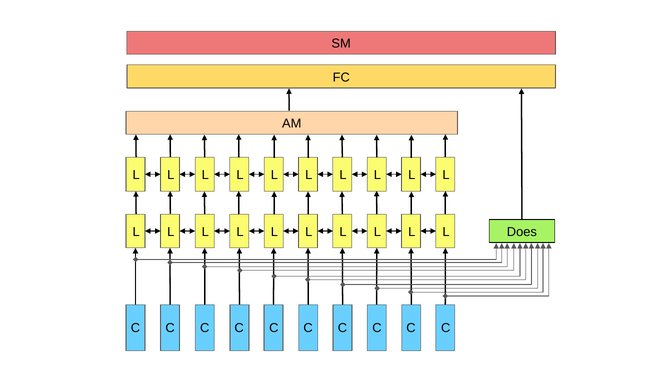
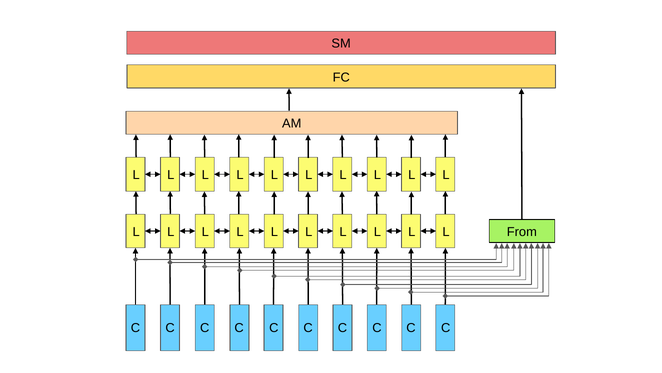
Does: Does -> From (522, 232)
